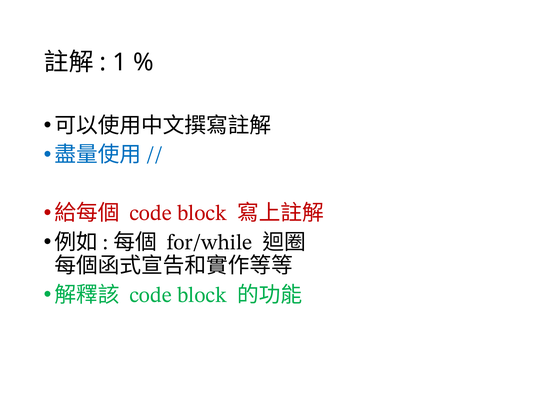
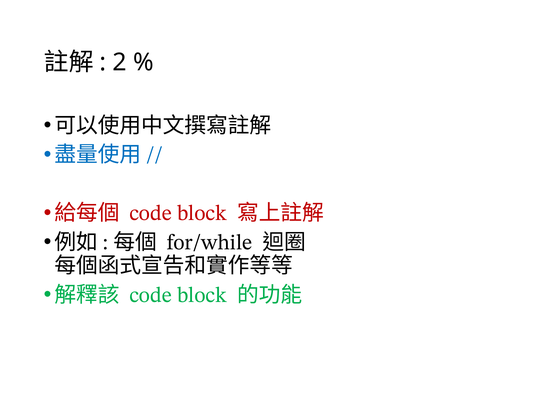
1: 1 -> 2 (120, 63)
